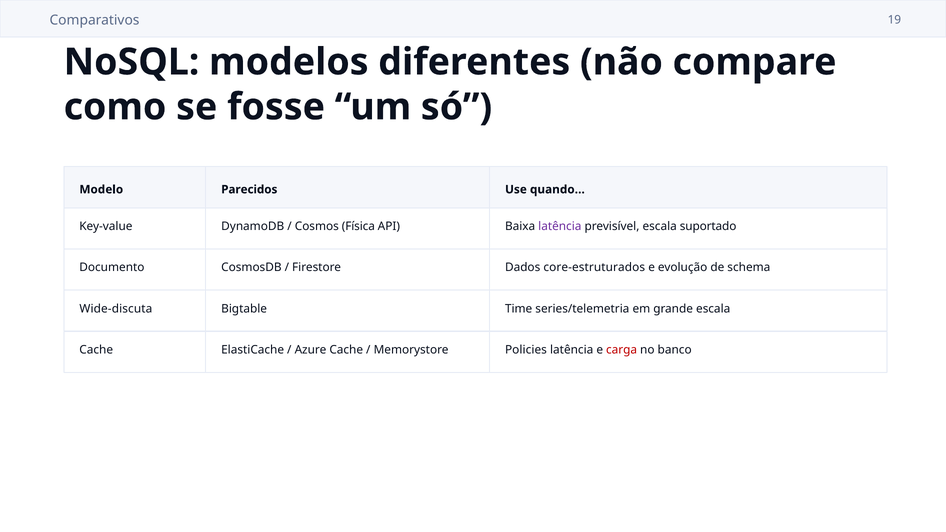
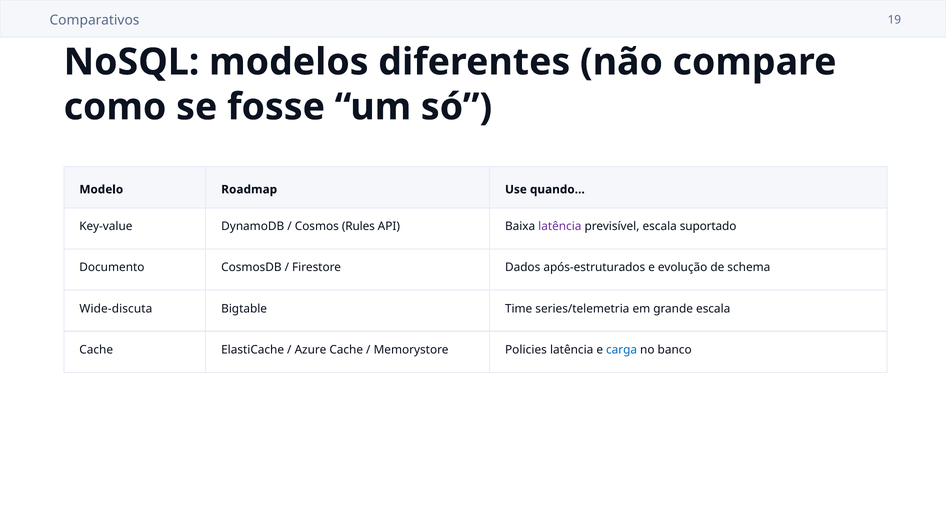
Parecidos: Parecidos -> Roadmap (249, 190)
Física: Física -> Rules (358, 226)
core-estruturados: core-estruturados -> após-estruturados (594, 268)
carga colour: red -> blue (622, 350)
